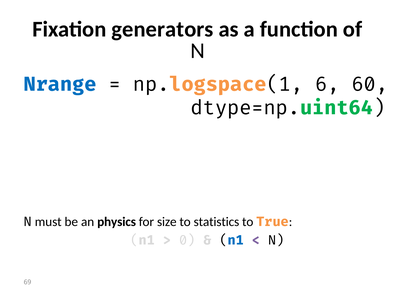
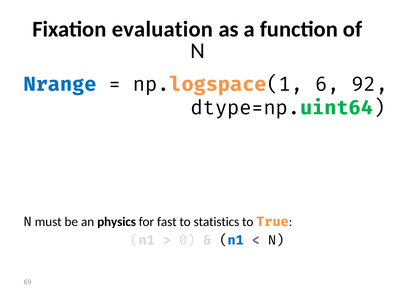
generators: generators -> evaluation (162, 29)
60: 60 -> 92 (370, 84)
size: size -> fast (167, 222)
